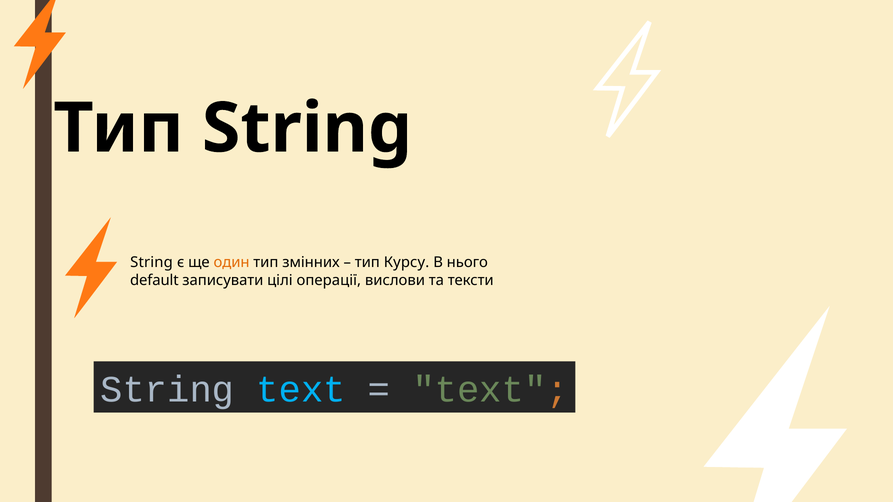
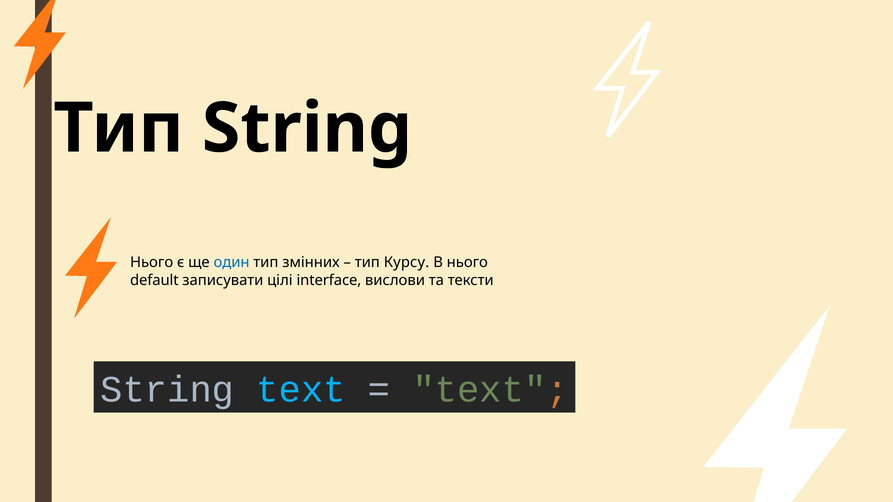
String: String -> Нього (152, 263)
один colour: orange -> blue (232, 263)
операції: операції -> interface (329, 280)
